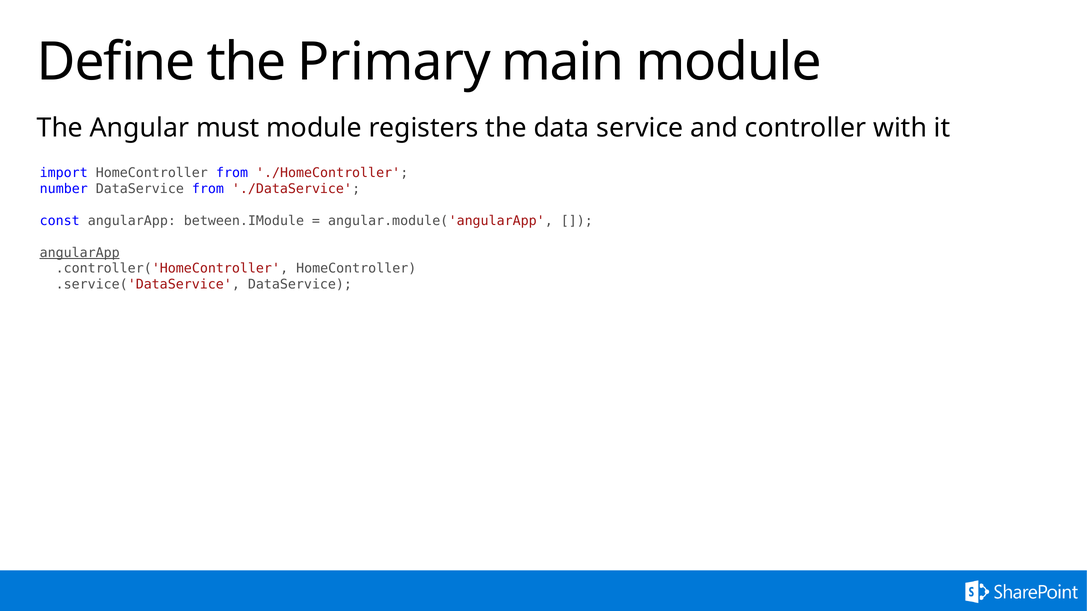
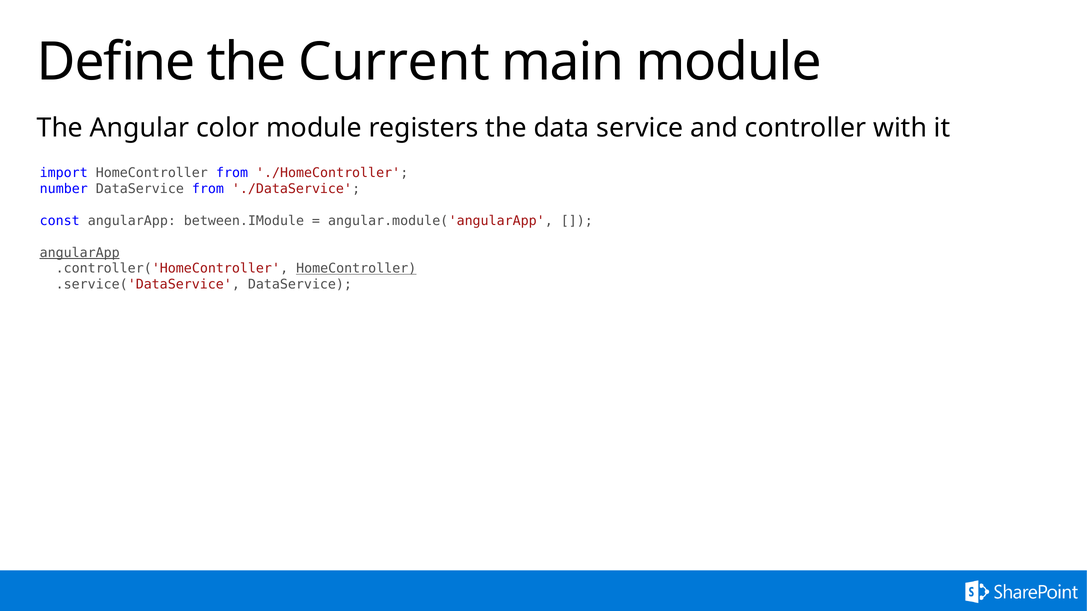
Primary: Primary -> Current (394, 62)
must: must -> color (228, 128)
HomeController underline: none -> present (356, 269)
